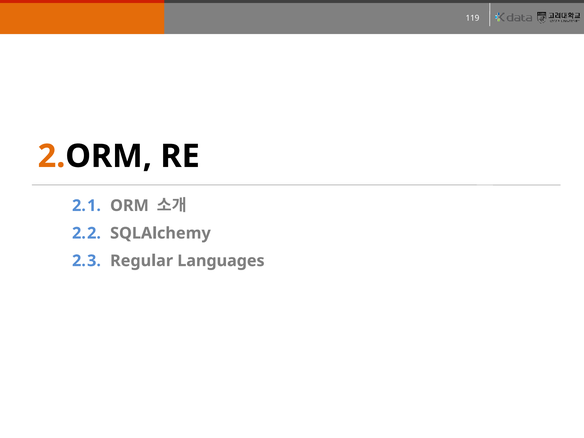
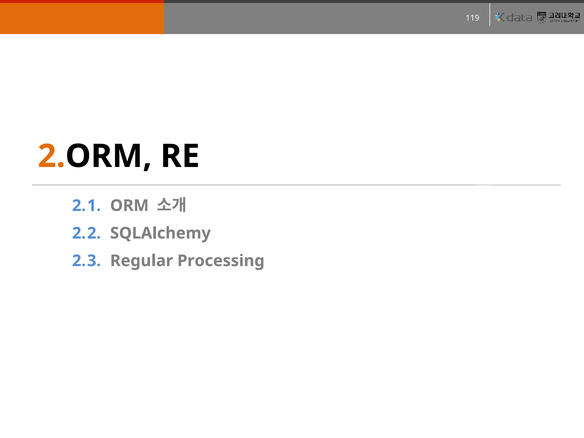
Languages: Languages -> Processing (221, 261)
